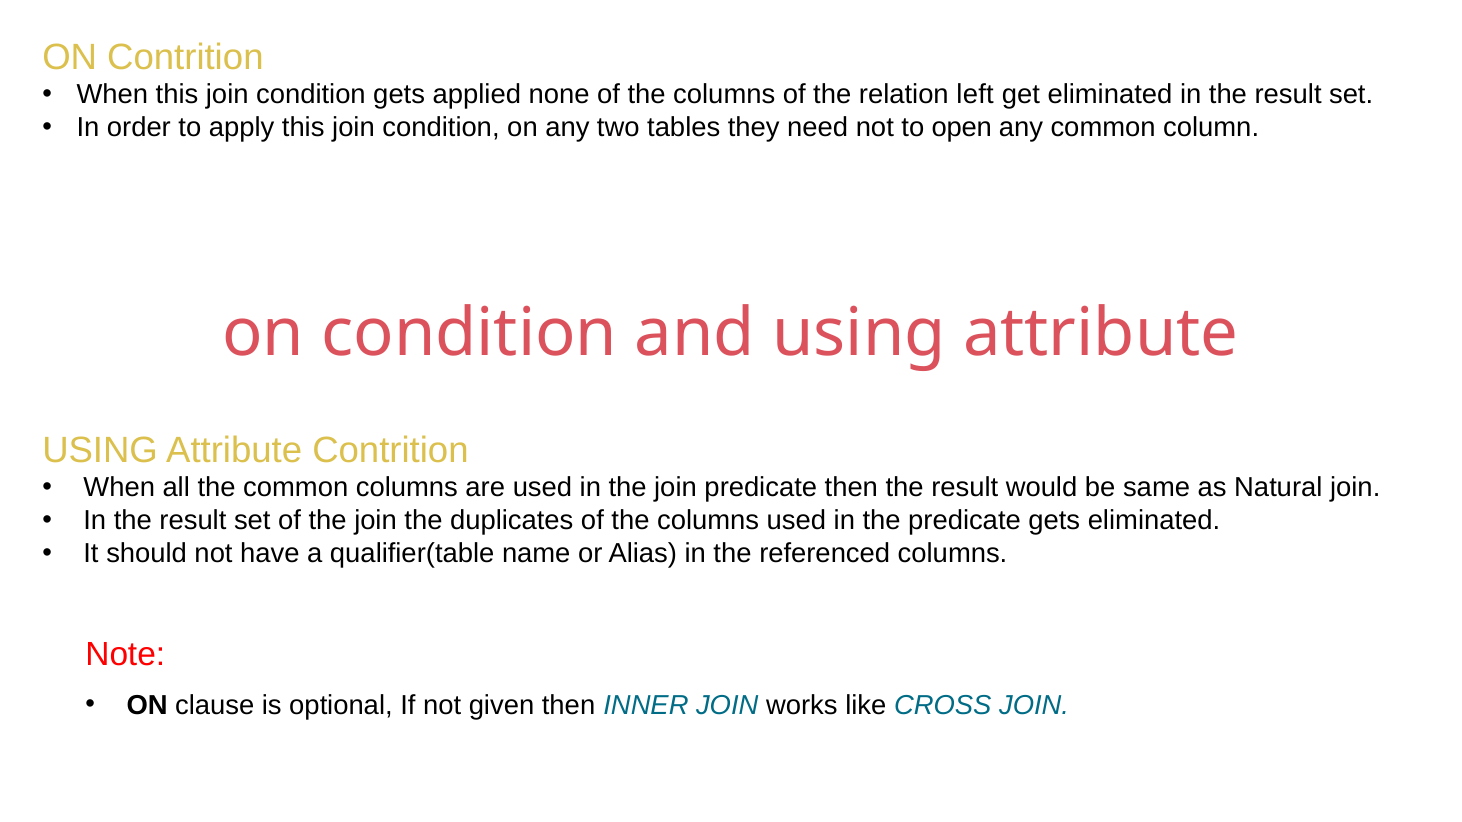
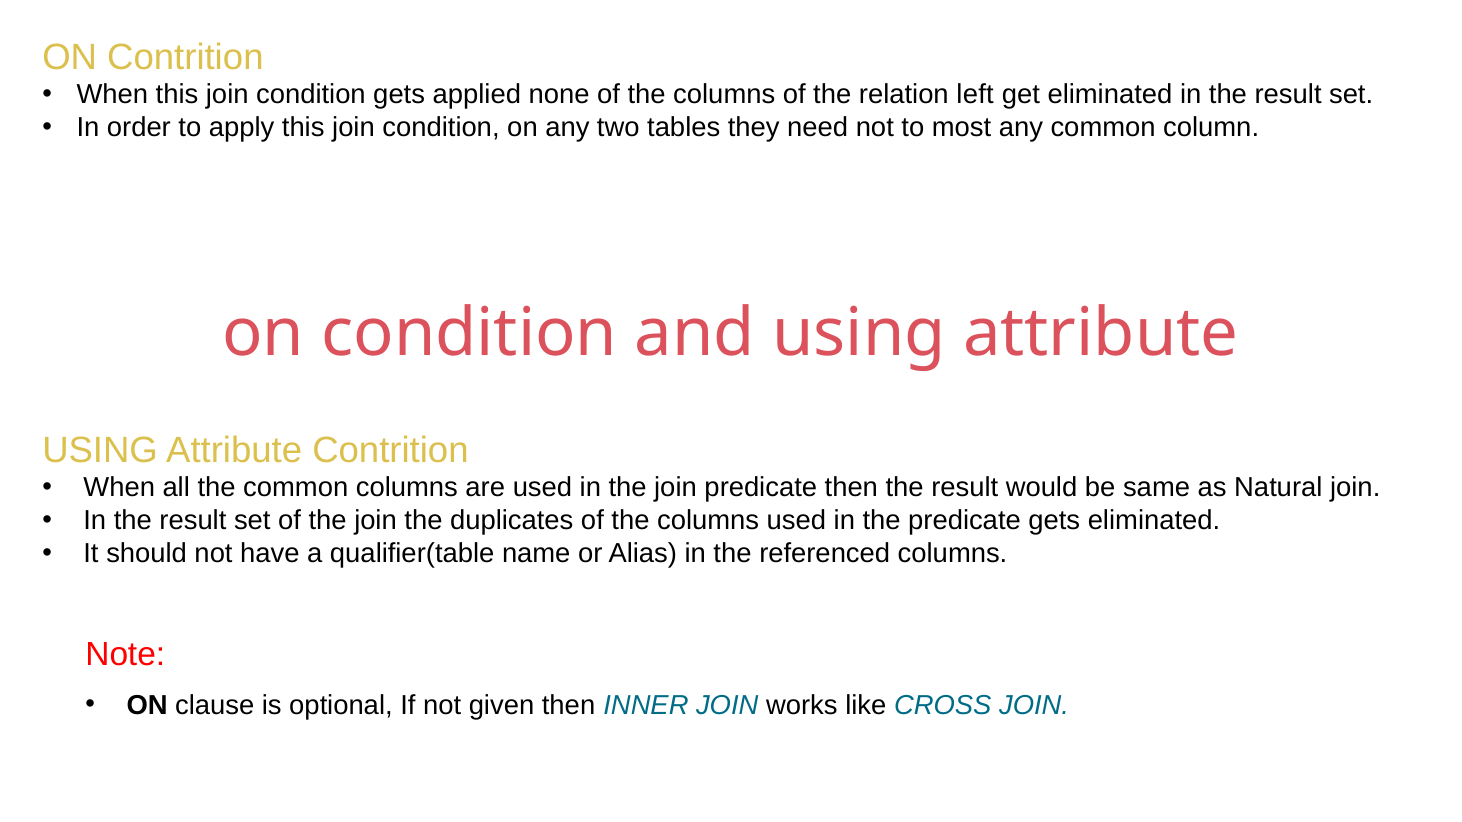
open: open -> most (962, 128)
